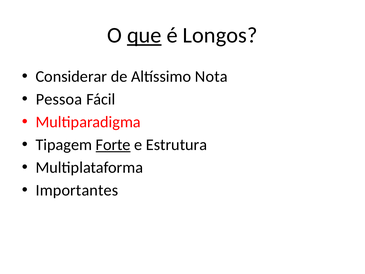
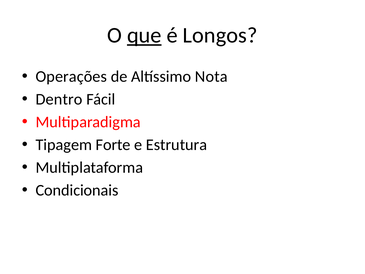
Considerar: Considerar -> Operações (71, 77)
Pessoa: Pessoa -> Dentro (59, 99)
Forte underline: present -> none (113, 145)
Importantes: Importantes -> Condicionais (77, 190)
